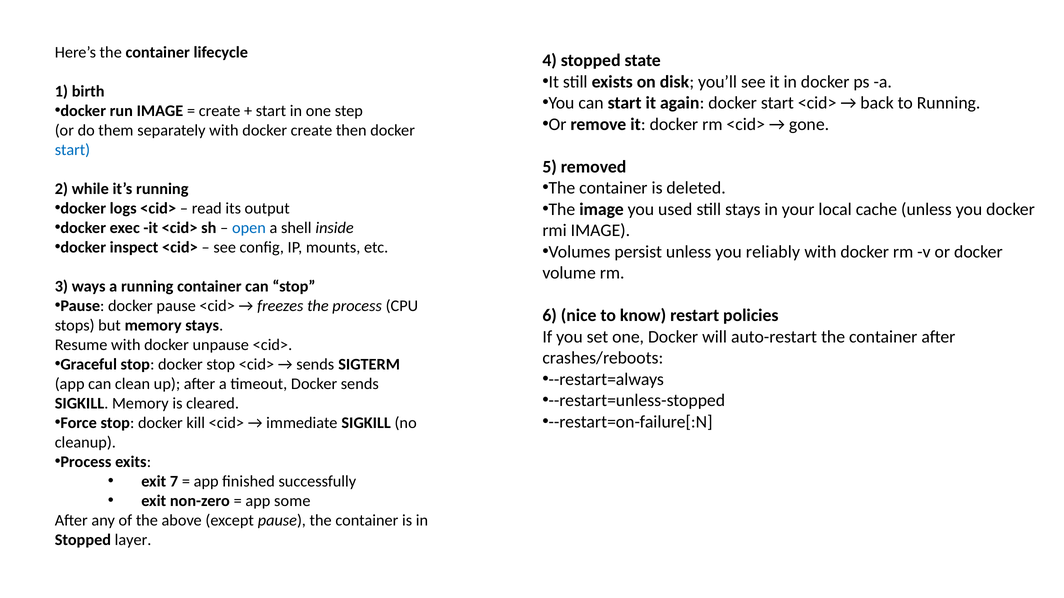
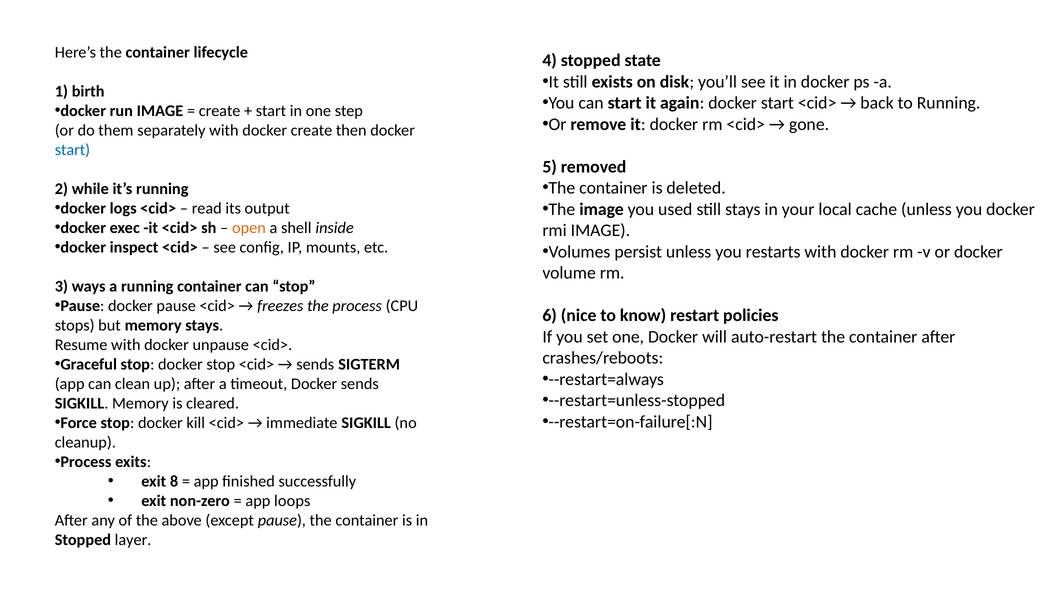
open colour: blue -> orange (249, 228)
reliably: reliably -> restarts (773, 252)
7: 7 -> 8 (174, 482)
some: some -> loops (292, 501)
